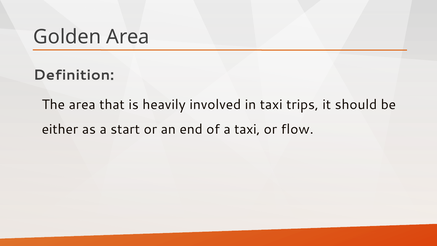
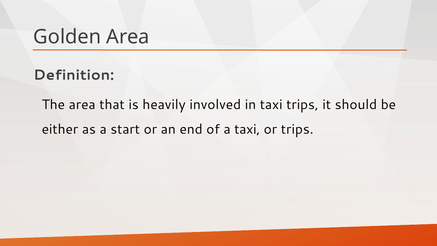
or flow: flow -> trips (297, 129)
